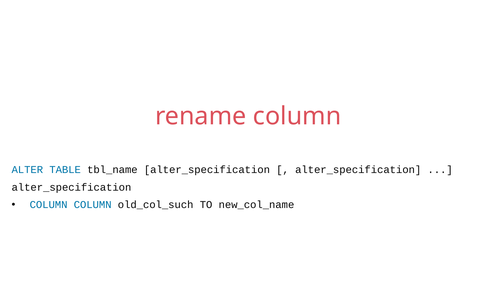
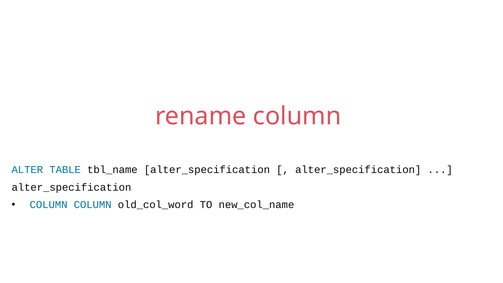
old_col_such: old_col_such -> old_col_word (156, 205)
